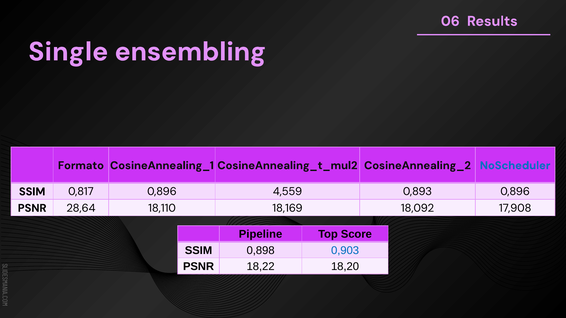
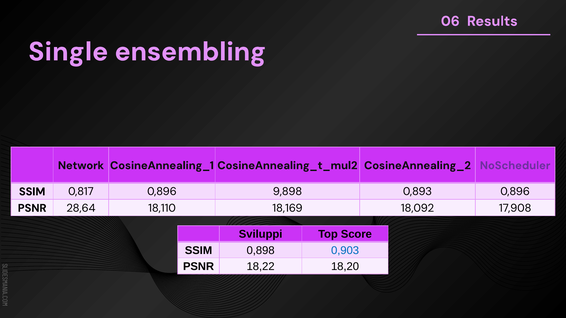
Formato: Formato -> Network (81, 166)
NoScheduler colour: blue -> purple (515, 166)
4,559: 4,559 -> 9,898 (288, 192)
Pipeline: Pipeline -> Sviluppi (261, 235)
